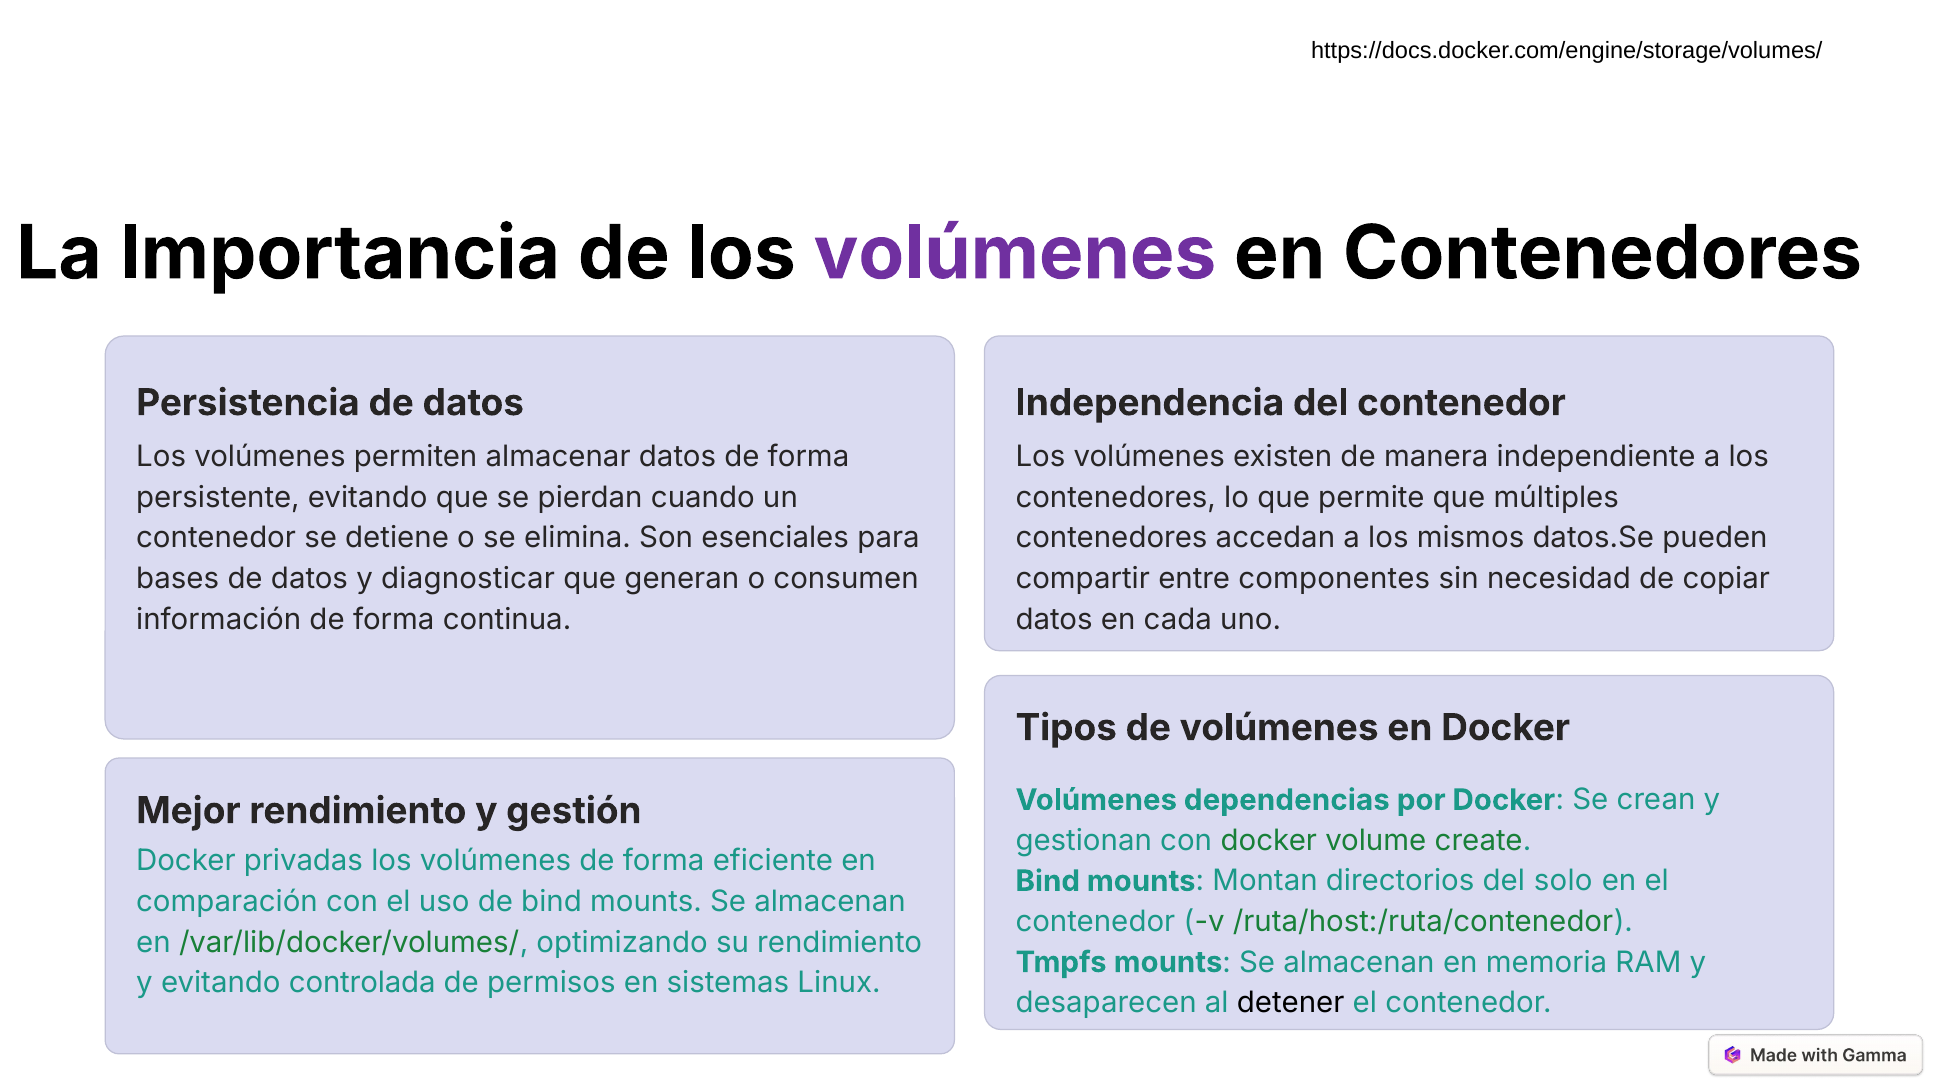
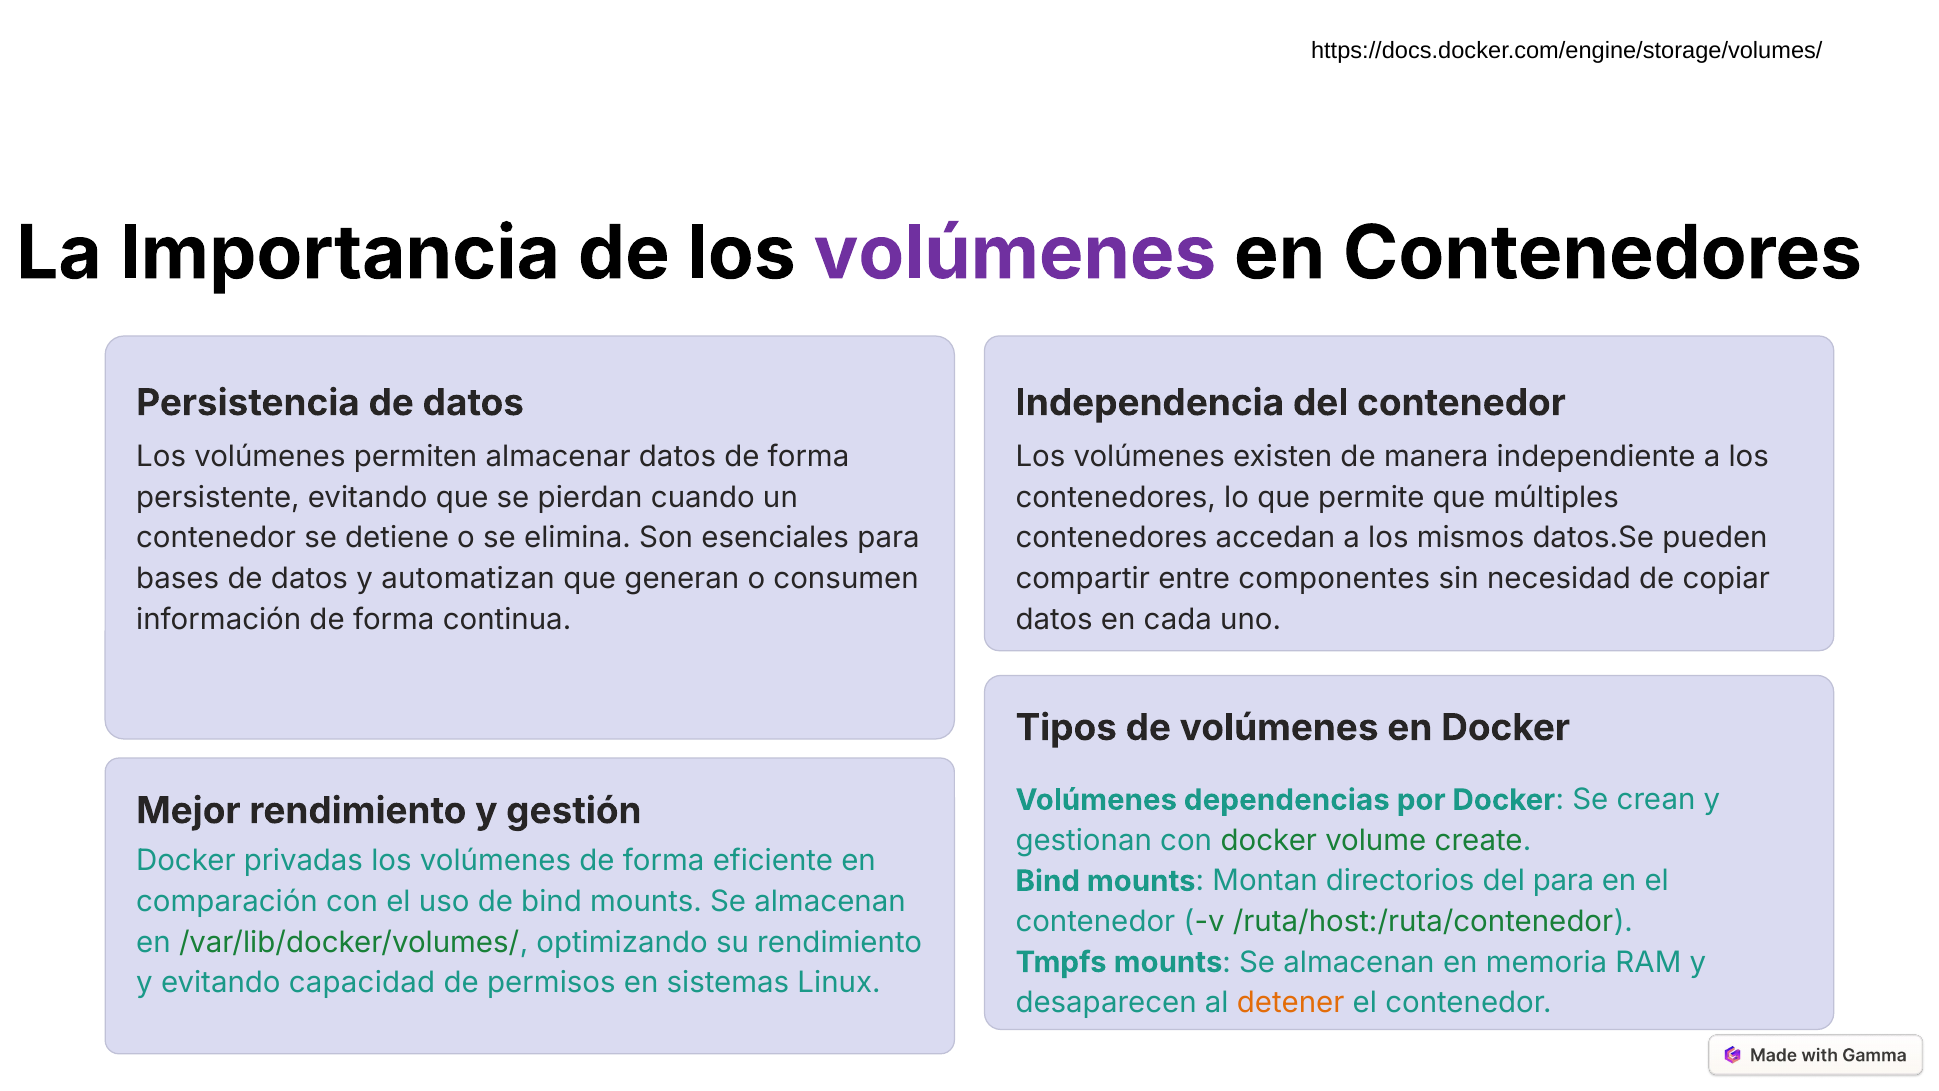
diagnosticar: diagnosticar -> automatizan (468, 579)
del solo: solo -> para (1564, 881)
controlada: controlada -> capacidad (362, 983)
detener colour: black -> orange (1291, 1003)
